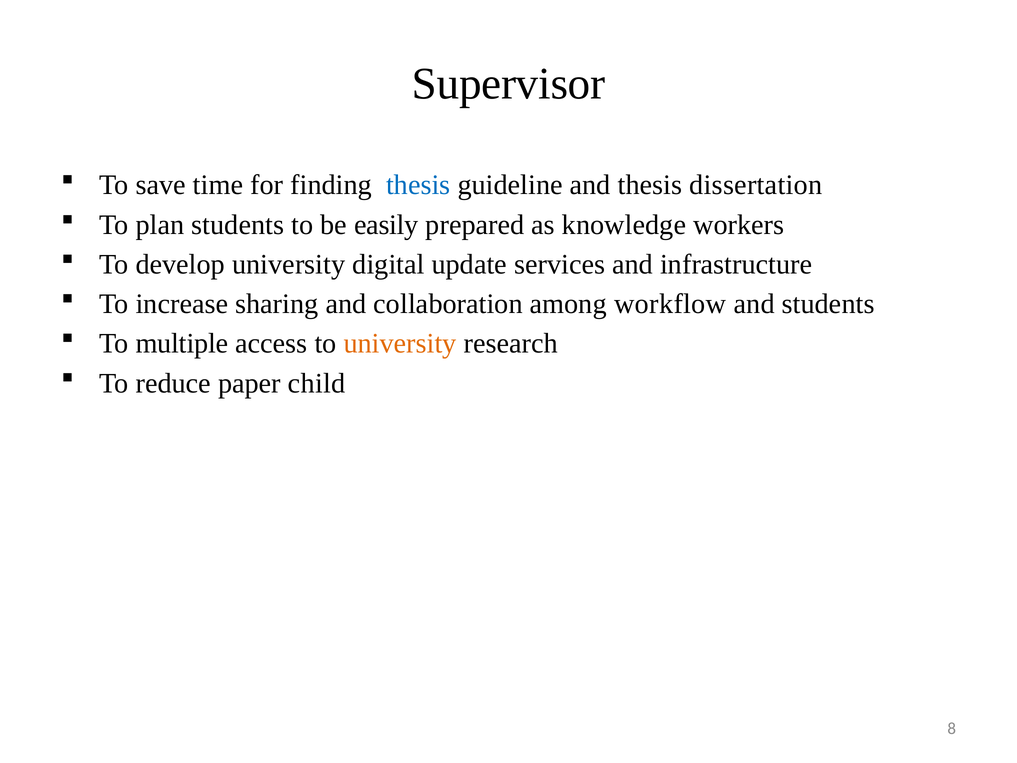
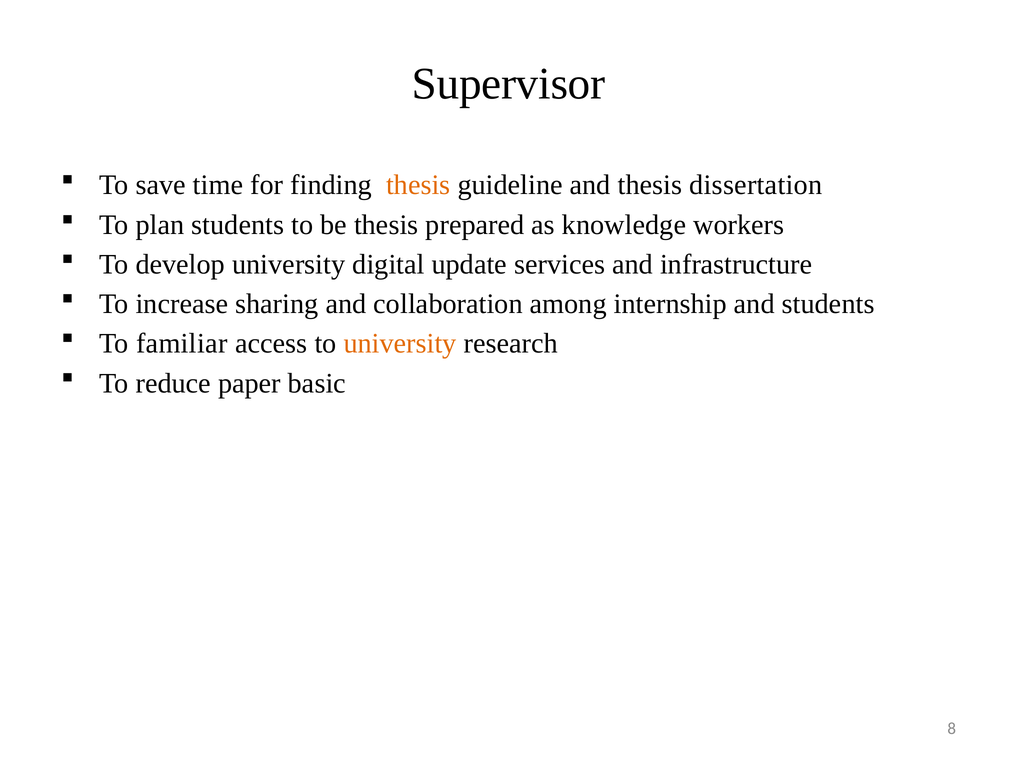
thesis colour: blue -> orange (418, 185)
be easily: easily -> thesis (386, 225)
workflow: workflow -> internship (670, 304)
multiple: multiple -> familiar (182, 343)
child: child -> basic (317, 383)
